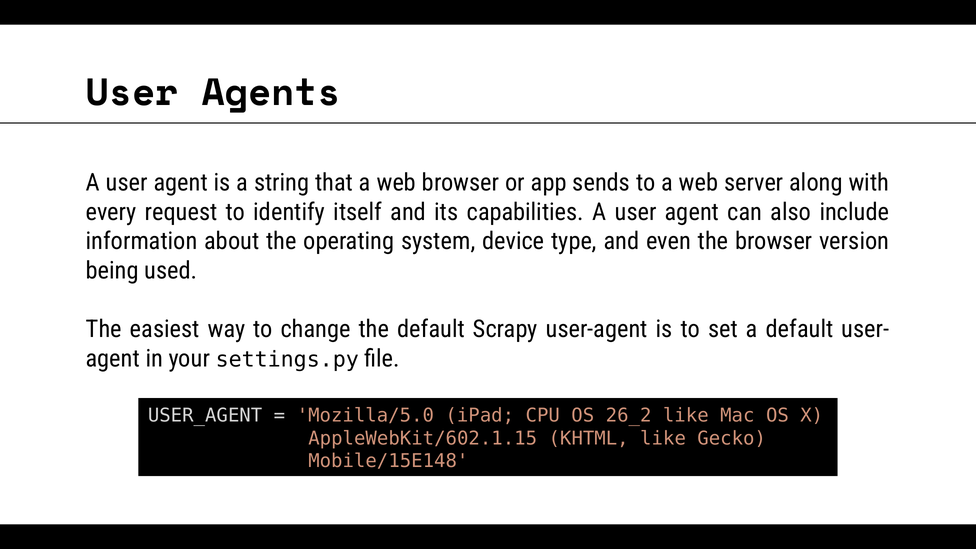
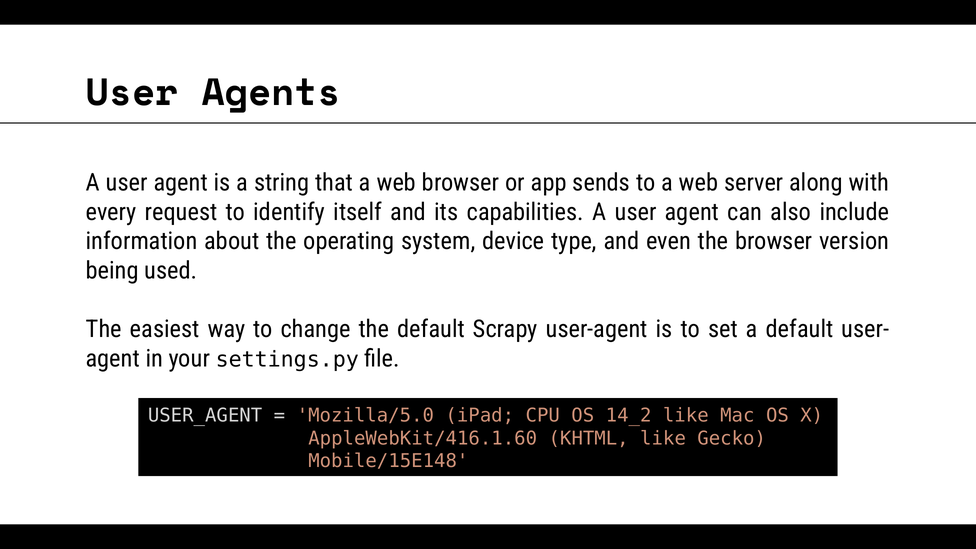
26_2: 26_2 -> 14_2 (629, 416)
AppleWebKit/602.1.15: AppleWebKit/602.1.15 -> AppleWebKit/416.1.60 (423, 438)
